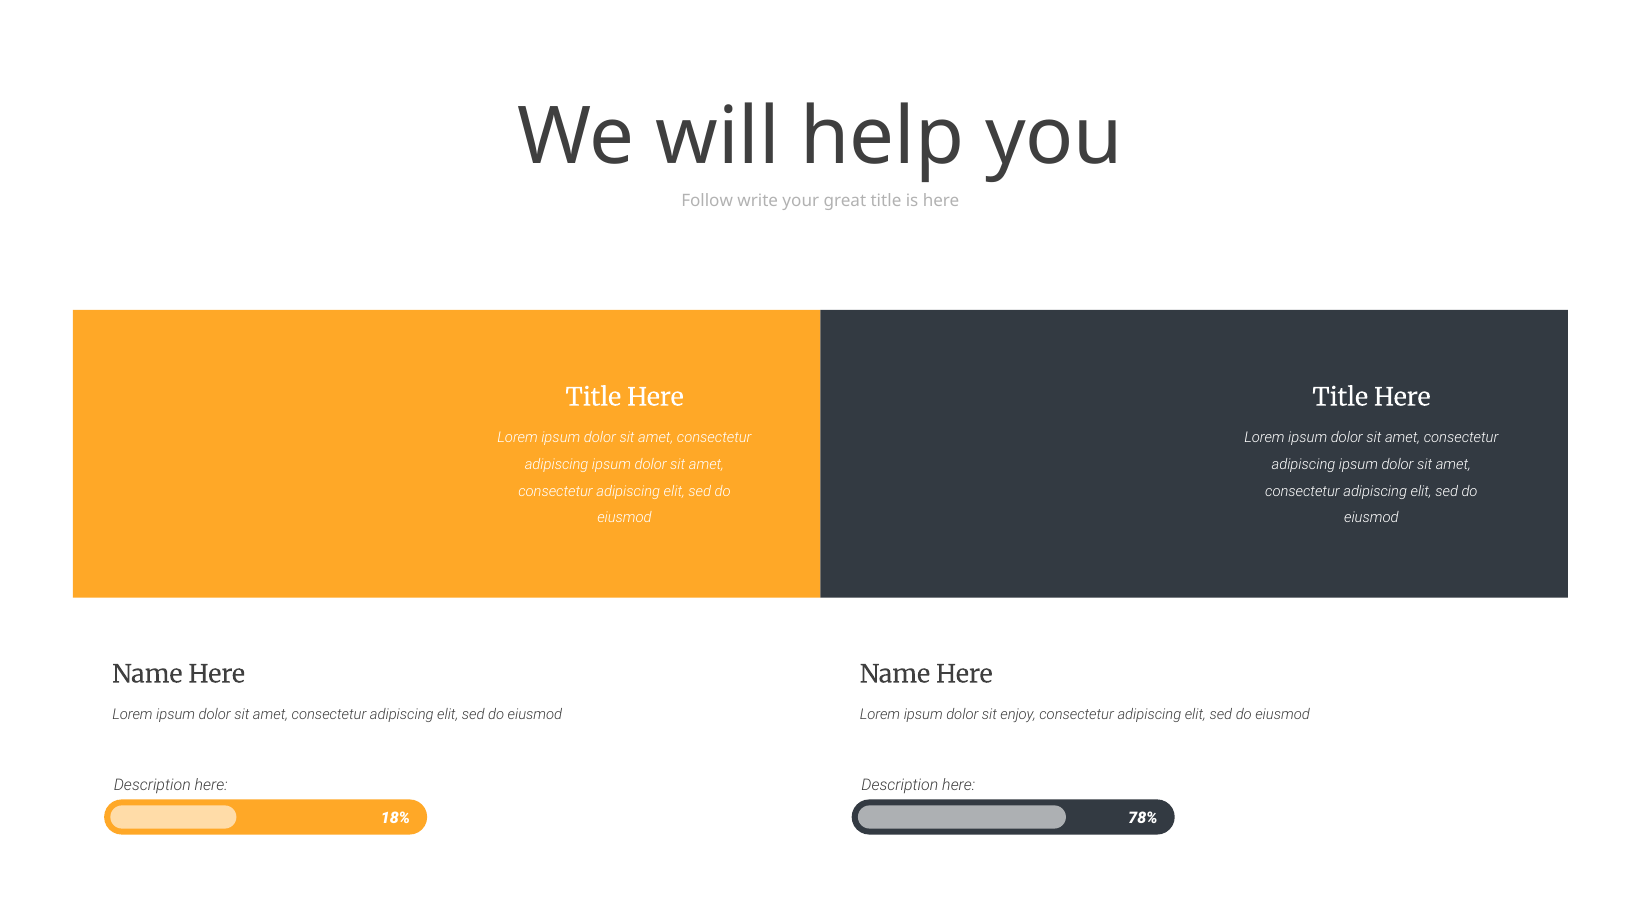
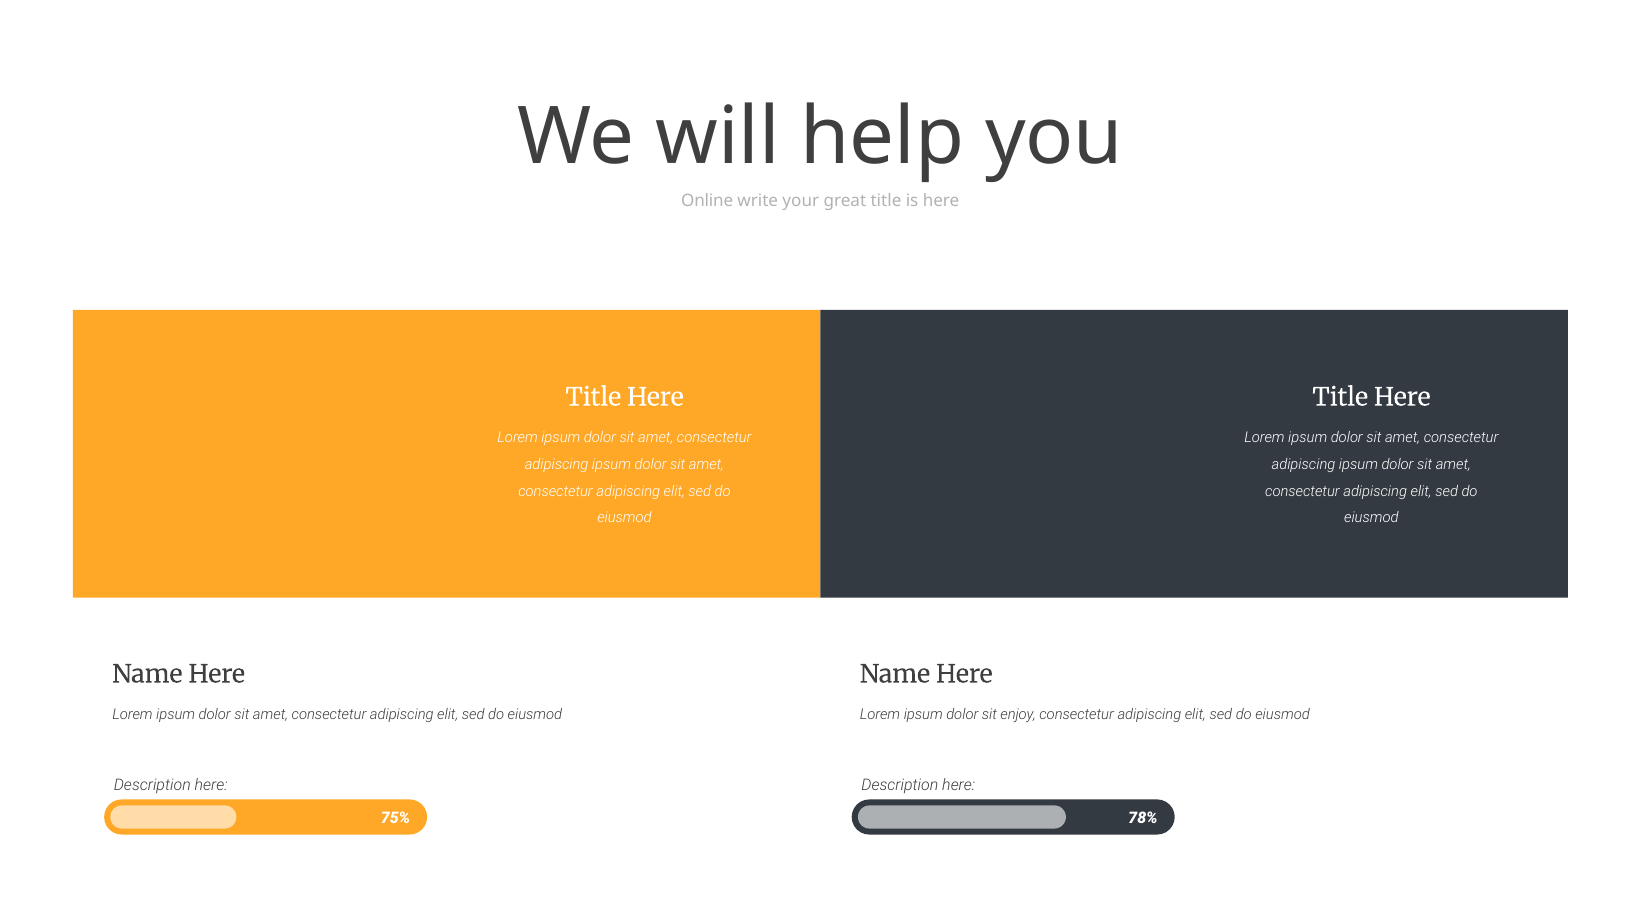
Follow: Follow -> Online (707, 201)
18%: 18% -> 75% (395, 819)
